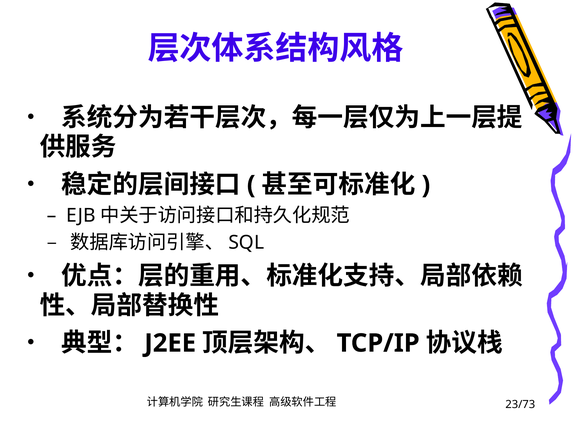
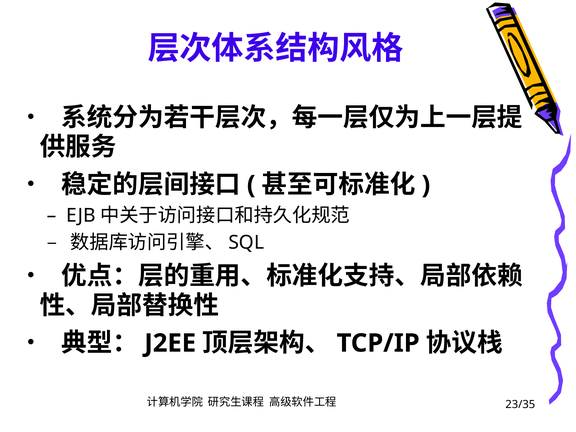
23/73: 23/73 -> 23/35 (520, 404)
